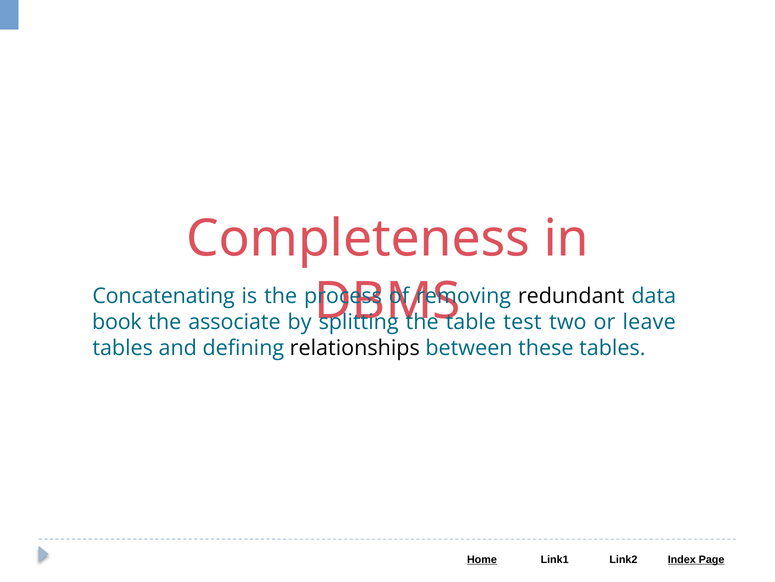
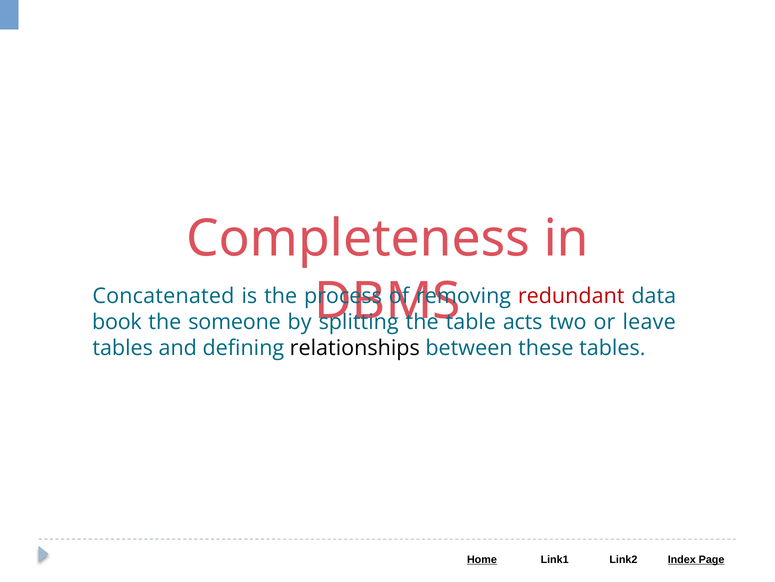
Concatenating: Concatenating -> Concatenated (163, 296)
redundant colour: black -> red (571, 296)
associate: associate -> someone (235, 322)
test: test -> acts (523, 322)
